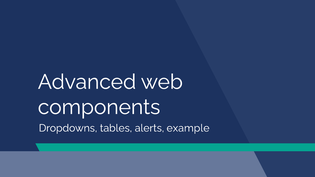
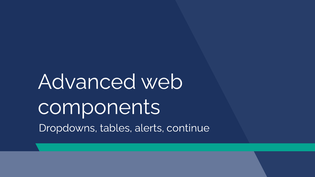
example: example -> continue (188, 128)
